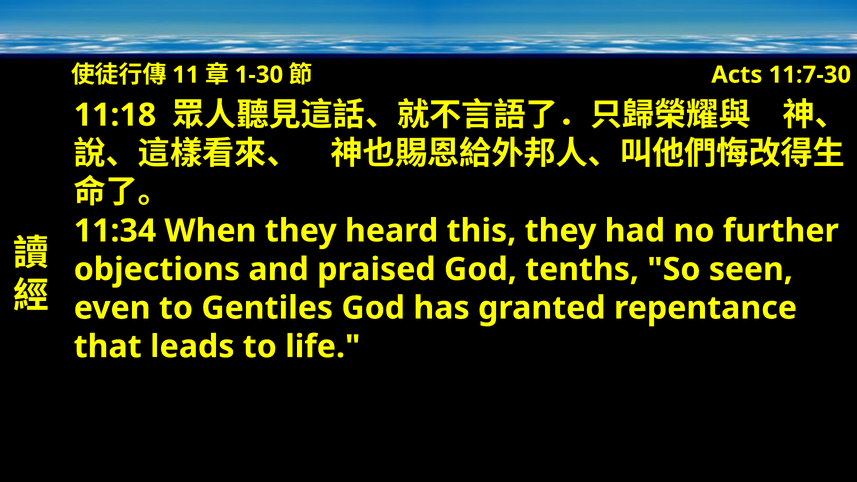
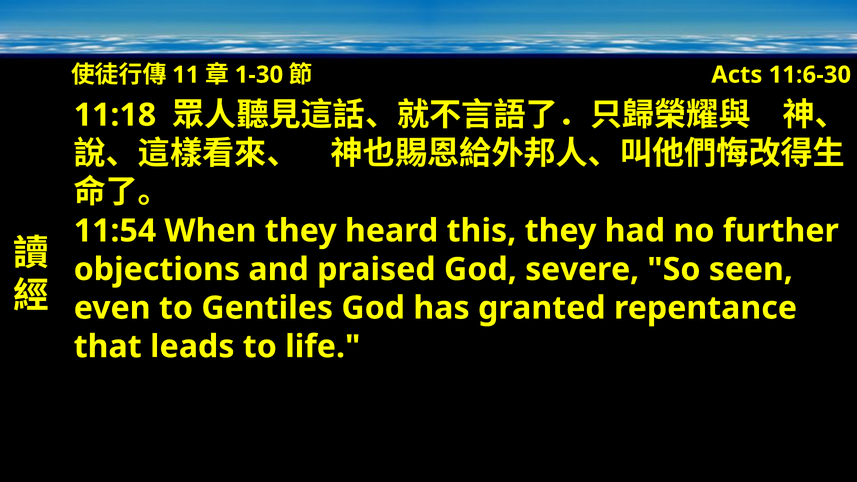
11:7-30: 11:7-30 -> 11:6-30 (810, 75)
11:34: 11:34 -> 11:54 (115, 231)
tenths: tenths -> severe (582, 269)
